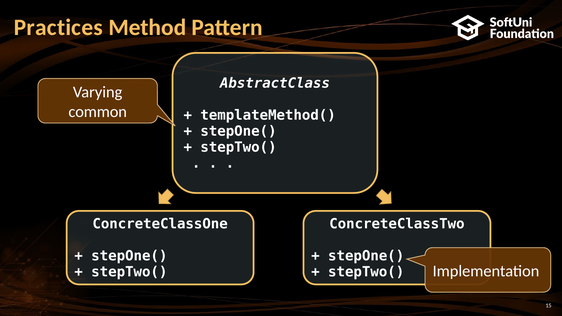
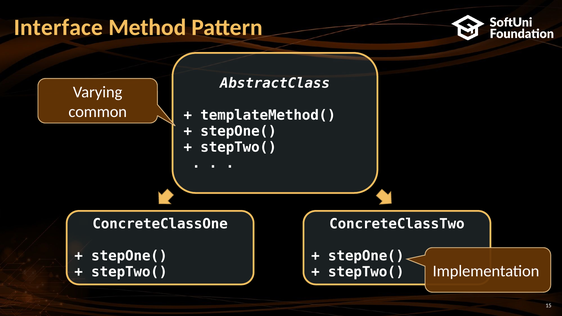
Practices: Practices -> Interface (58, 27)
